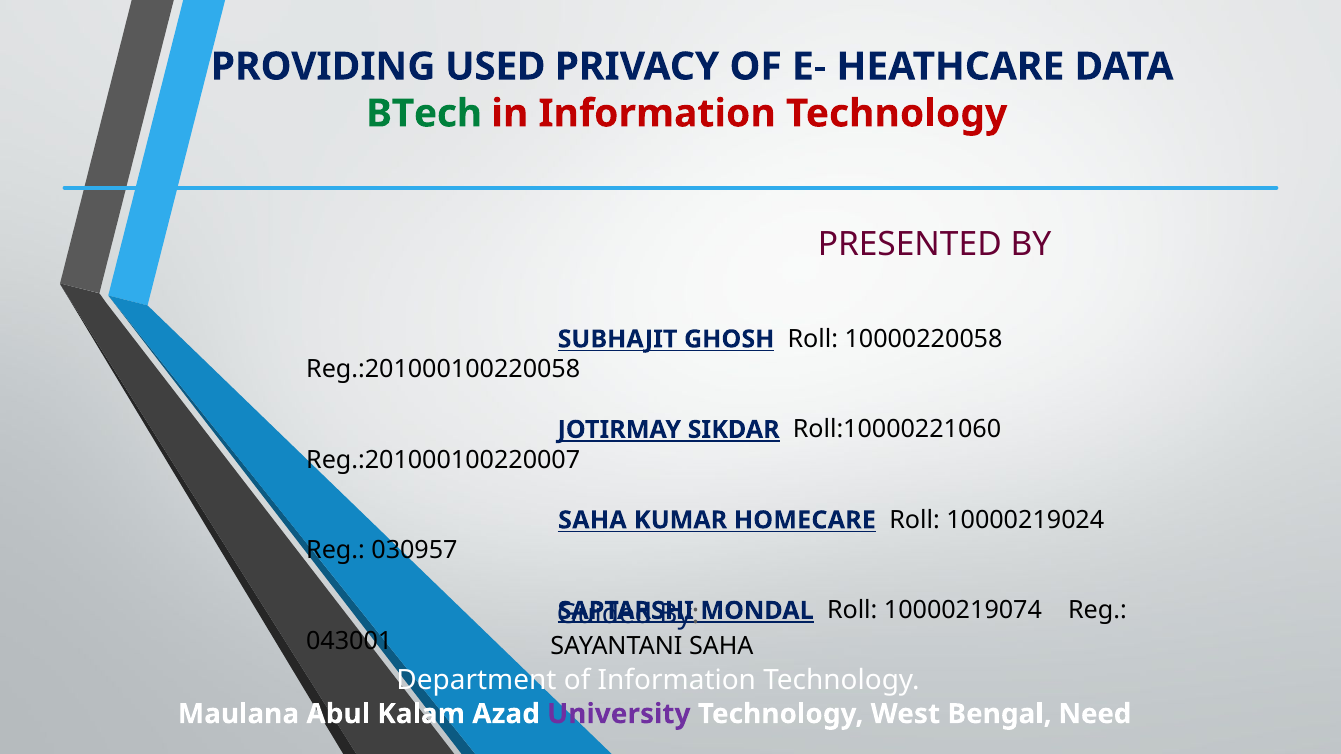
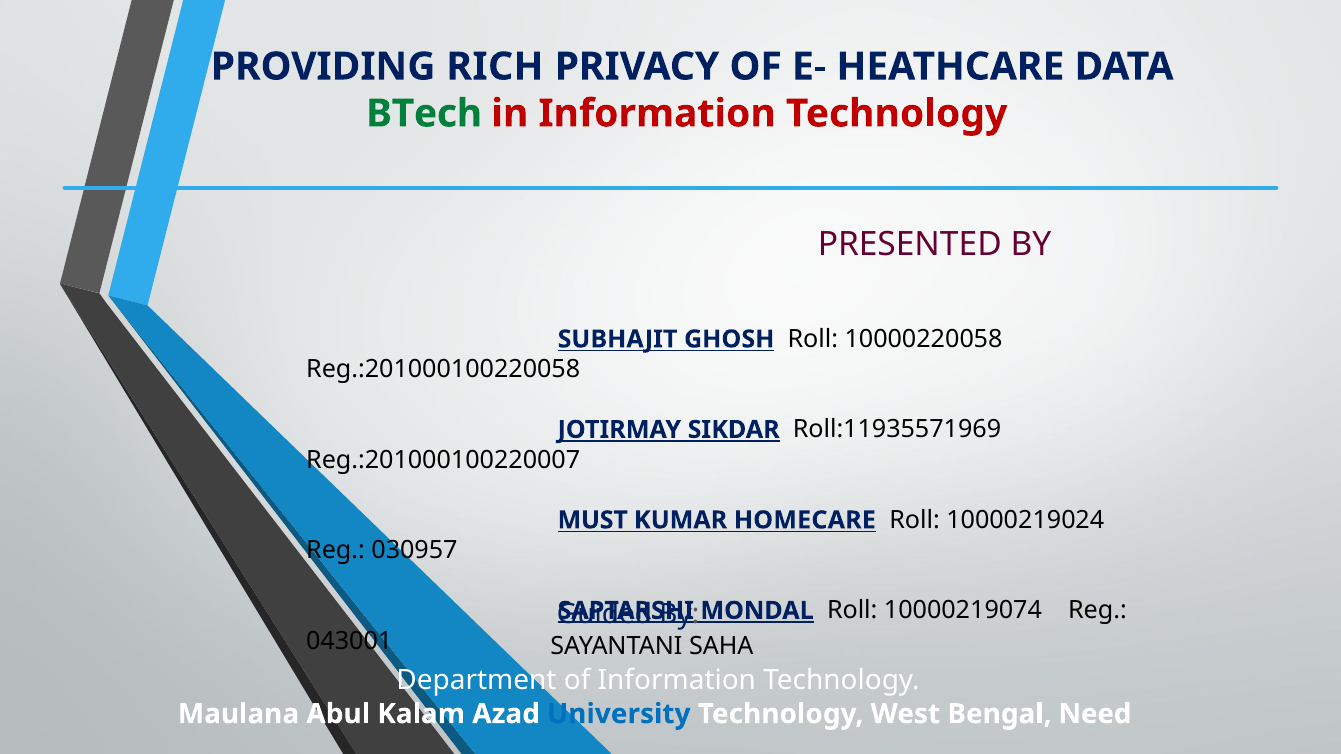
USED: USED -> RICH (495, 67)
Roll:10000221060: Roll:10000221060 -> Roll:11935571969 (897, 430)
SAHA: SAHA -> MUST (593, 520)
University colour: purple -> blue (619, 714)
